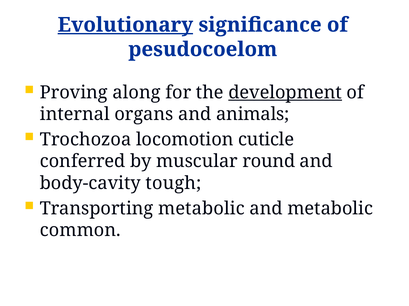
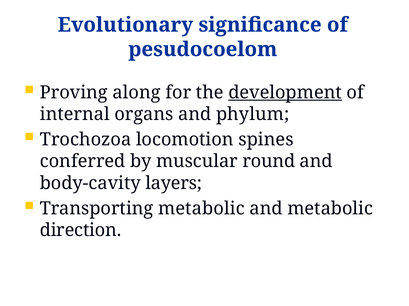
Evolutionary underline: present -> none (125, 25)
animals: animals -> phylum (253, 114)
cuticle: cuticle -> spines (266, 140)
tough: tough -> layers (174, 184)
common: common -> direction (80, 231)
